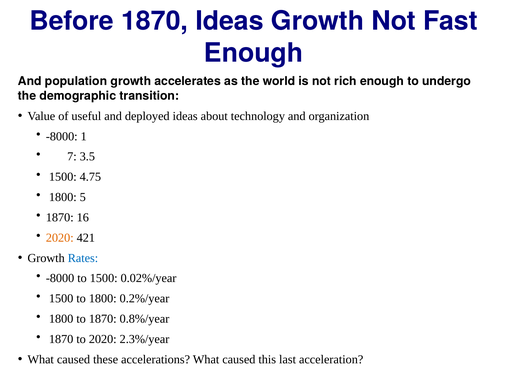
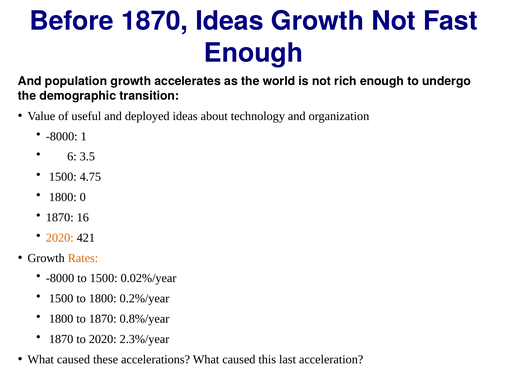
7: 7 -> 6 (72, 157)
5: 5 -> 0 (83, 197)
Rates colour: blue -> orange (83, 258)
